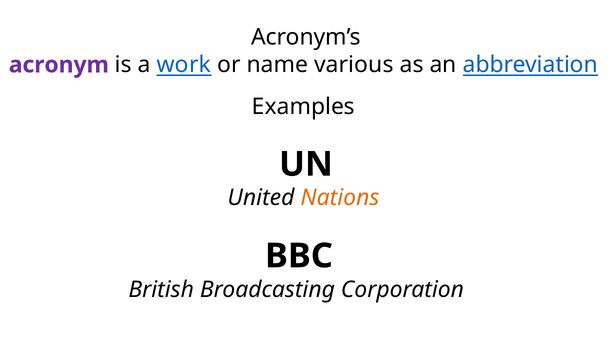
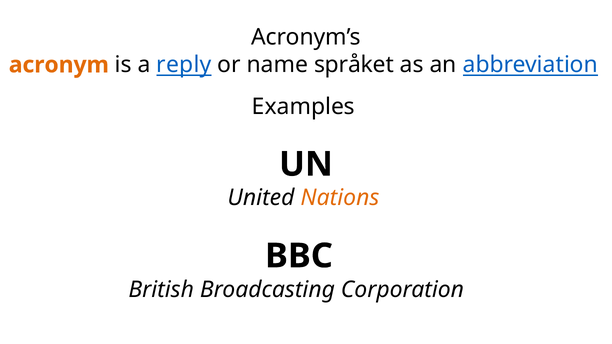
acronym colour: purple -> orange (59, 65)
work: work -> reply (184, 65)
various: various -> språket (354, 65)
